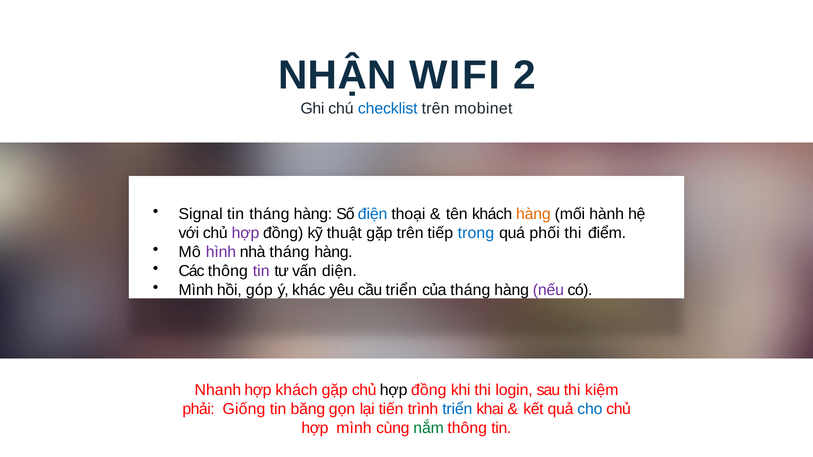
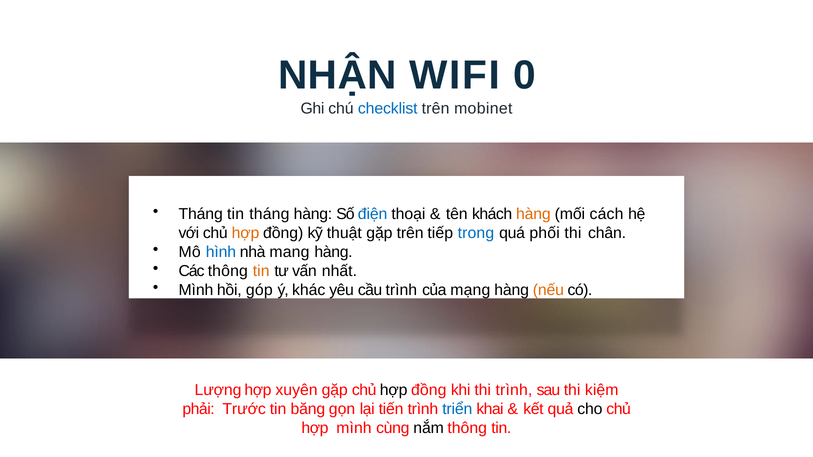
2: 2 -> 0 (524, 76)
Signal: Signal -> Tháng (201, 214)
hành: hành -> cách (607, 214)
hợp colour: purple -> orange (245, 233)
điểm: điểm -> chân (607, 233)
hình colour: purple -> blue (221, 252)
nhà tháng: tháng -> mang (289, 252)
tin colour: purple -> orange (261, 271)
diện: diện -> nhất (339, 271)
cầu triển: triển -> trình (401, 290)
của tháng: tháng -> mạng (470, 290)
nếu colour: purple -> orange (548, 290)
Nhanh: Nhanh -> Lượng (218, 390)
hợp khách: khách -> xuyên (297, 390)
thi login: login -> trình (514, 390)
Giống: Giống -> Trước (244, 409)
cho colour: blue -> black (590, 409)
nắm colour: green -> black (429, 428)
